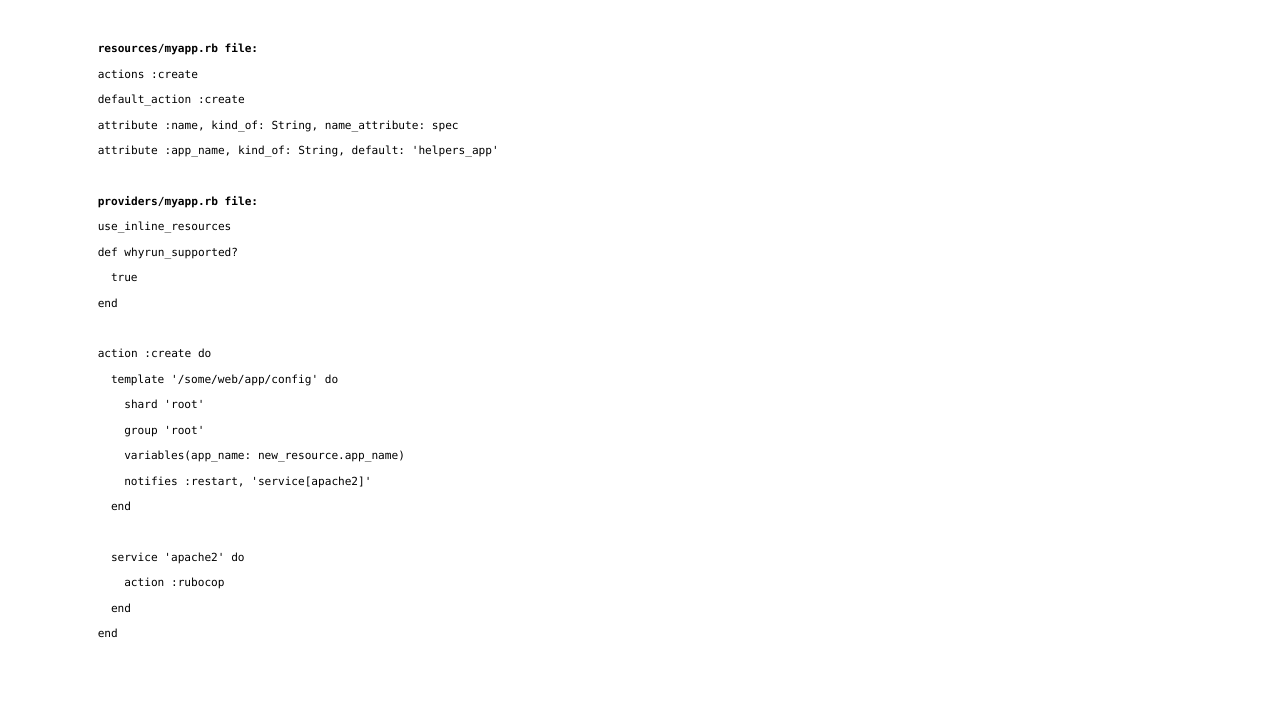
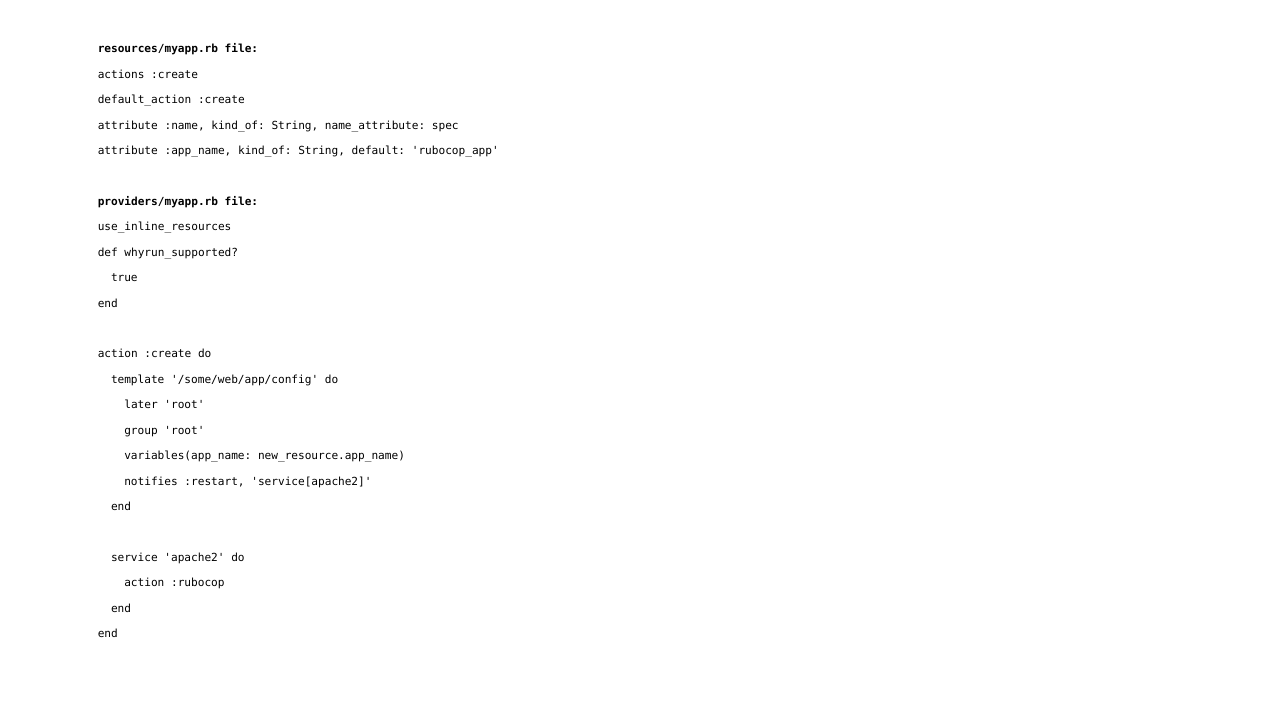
helpers_app: helpers_app -> rubocop_app (455, 151)
shard: shard -> later (141, 405)
